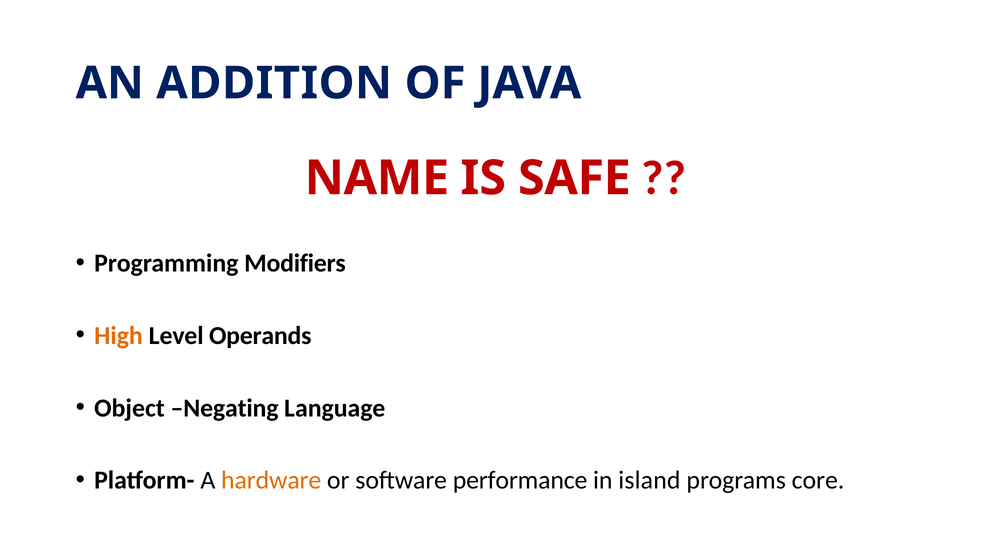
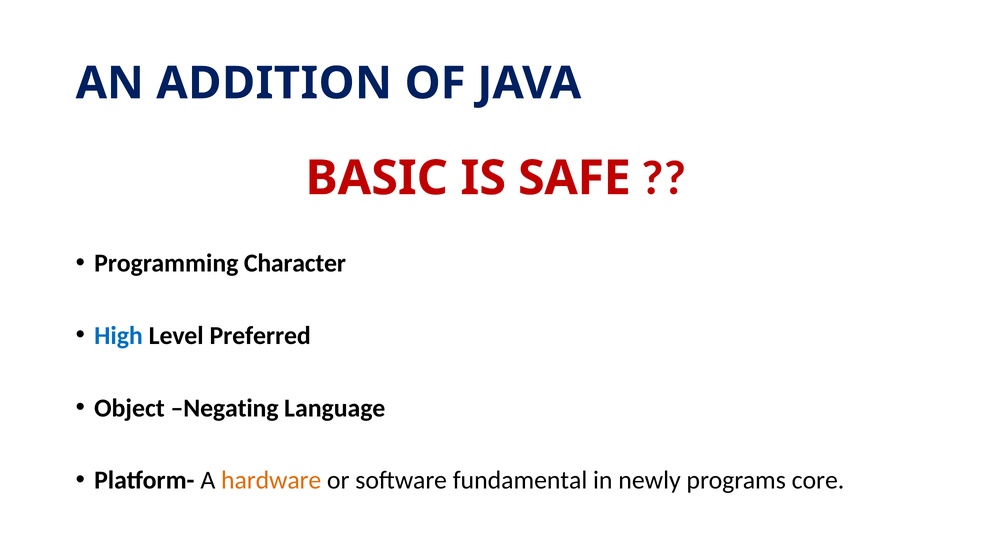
NAME: NAME -> BASIC (377, 178)
Modifiers: Modifiers -> Character (295, 263)
High colour: orange -> blue (119, 336)
Operands: Operands -> Preferred (260, 336)
performance: performance -> fundamental (520, 480)
island: island -> newly (650, 480)
